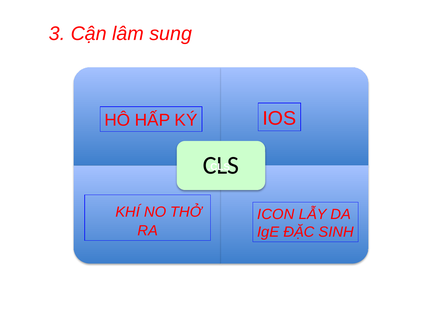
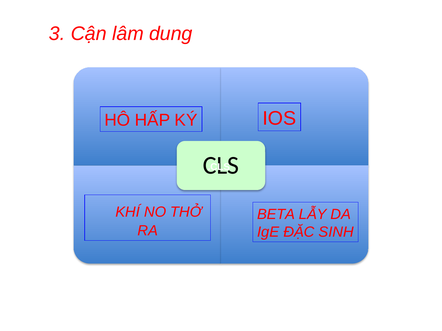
sung: sung -> dung (171, 34)
ICON: ICON -> BETA (276, 215)
